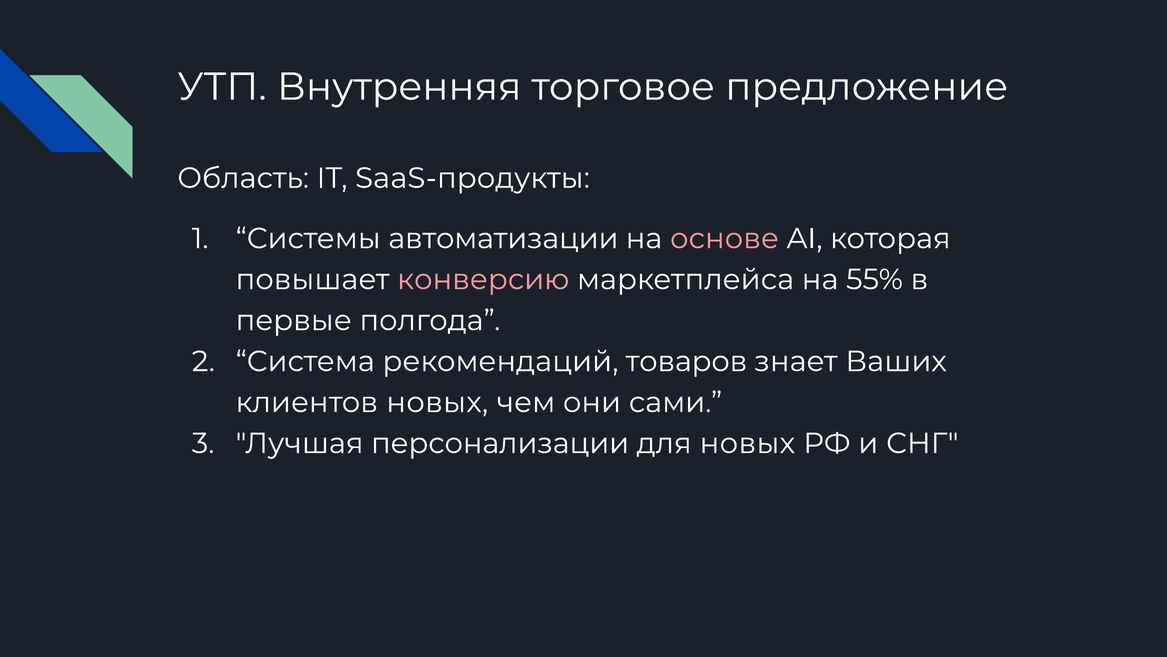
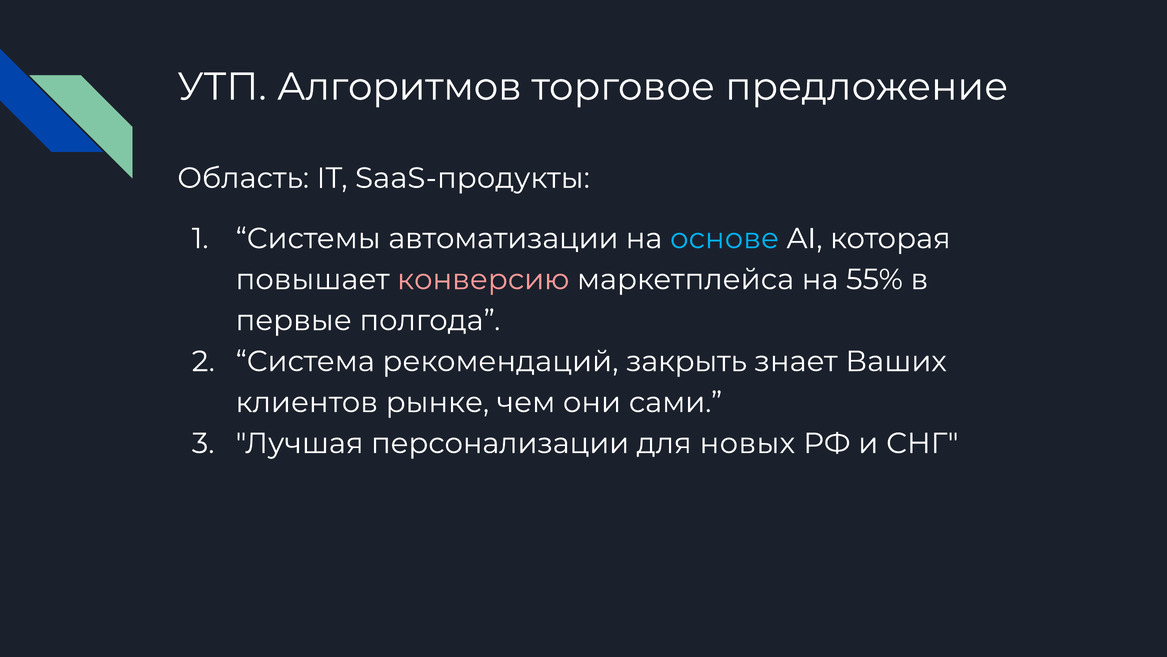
Внутренняя: Внутренняя -> Алгоритмов (399, 87)
основе colour: pink -> light blue (724, 238)
товаров: товаров -> закрыть (686, 361)
клиентов новых: новых -> рынке (437, 402)
